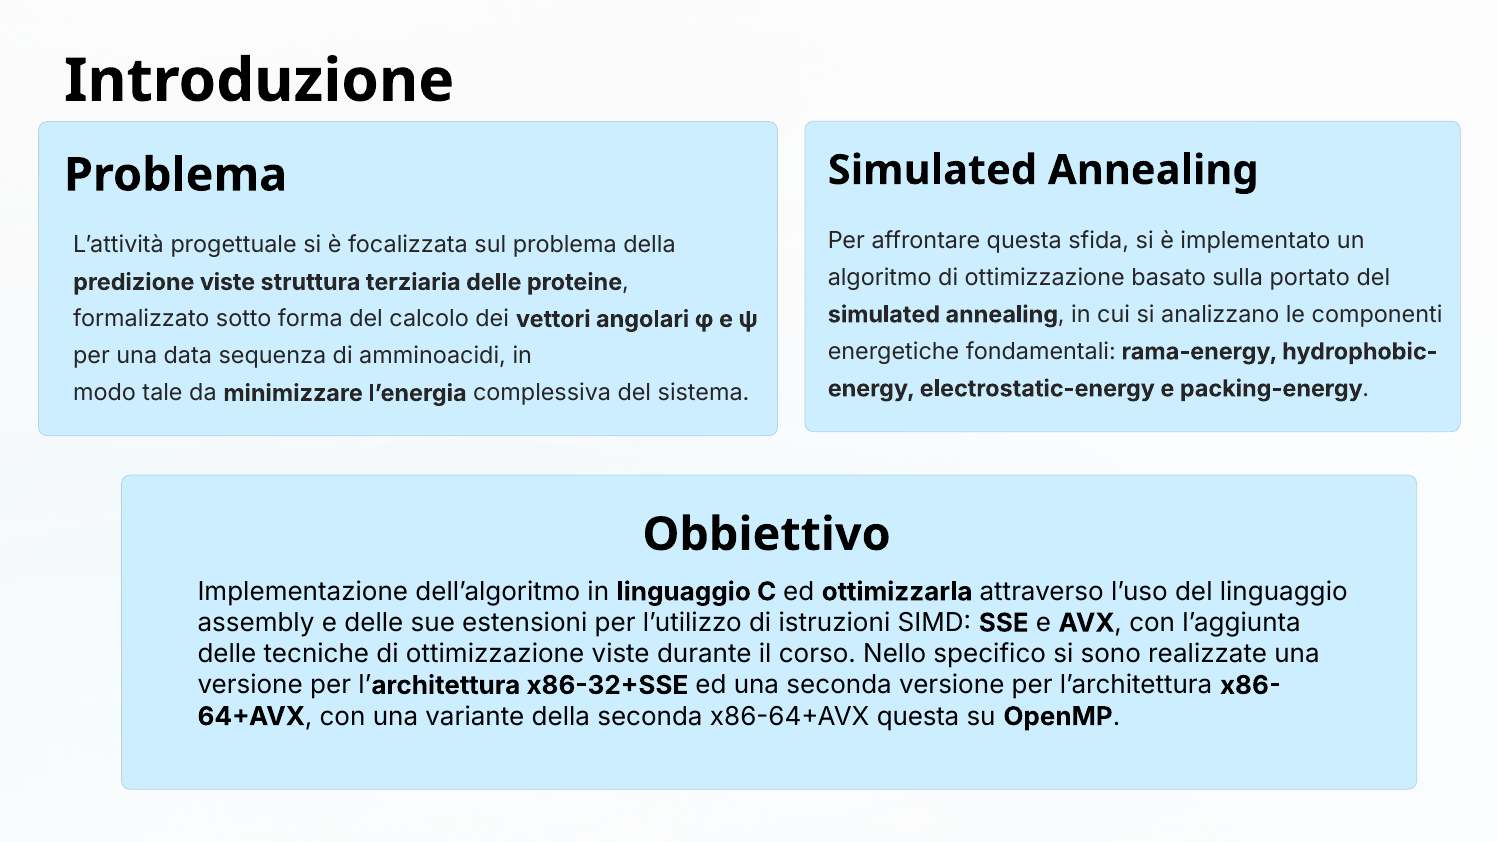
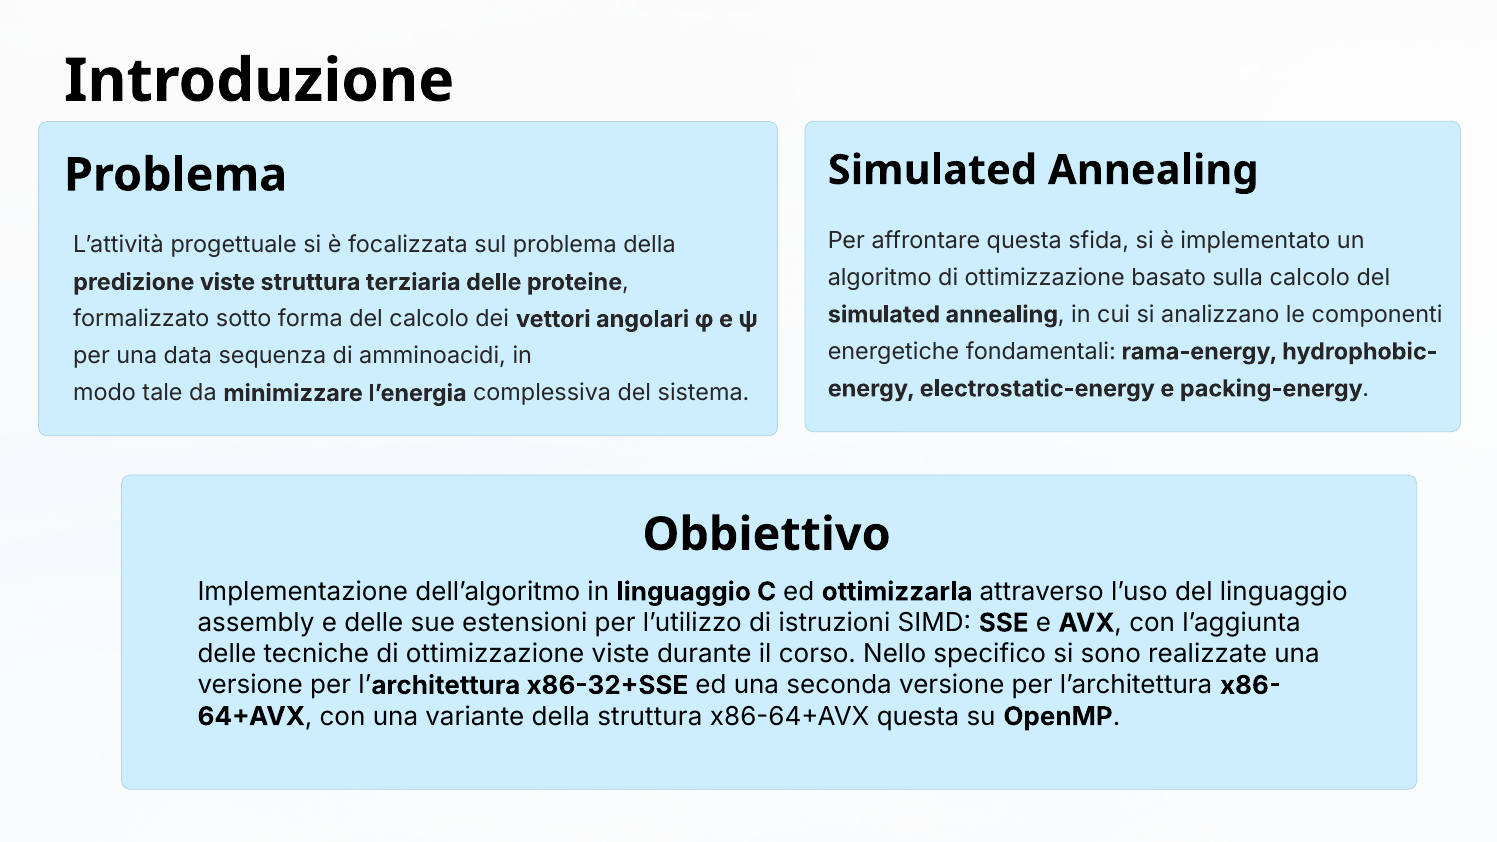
sulla portato: portato -> calcolo (1310, 278)
della seconda: seconda -> struttura (650, 717)
